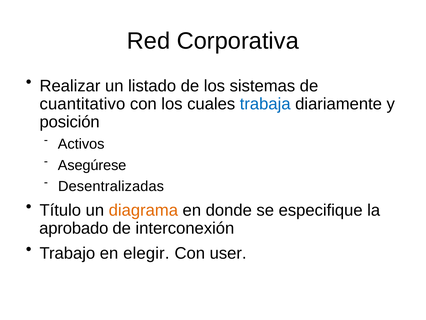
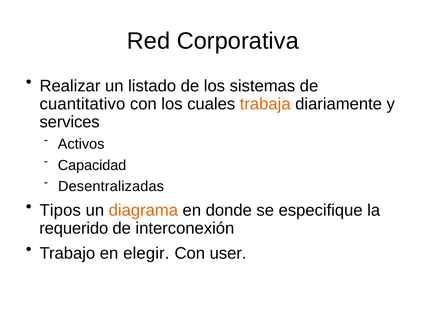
trabaja colour: blue -> orange (265, 104)
posición: posición -> services (70, 122)
Asegúrese: Asegúrese -> Capacidad (92, 165)
Título: Título -> Tipos (60, 210)
aprobado: aprobado -> requerido (74, 228)
